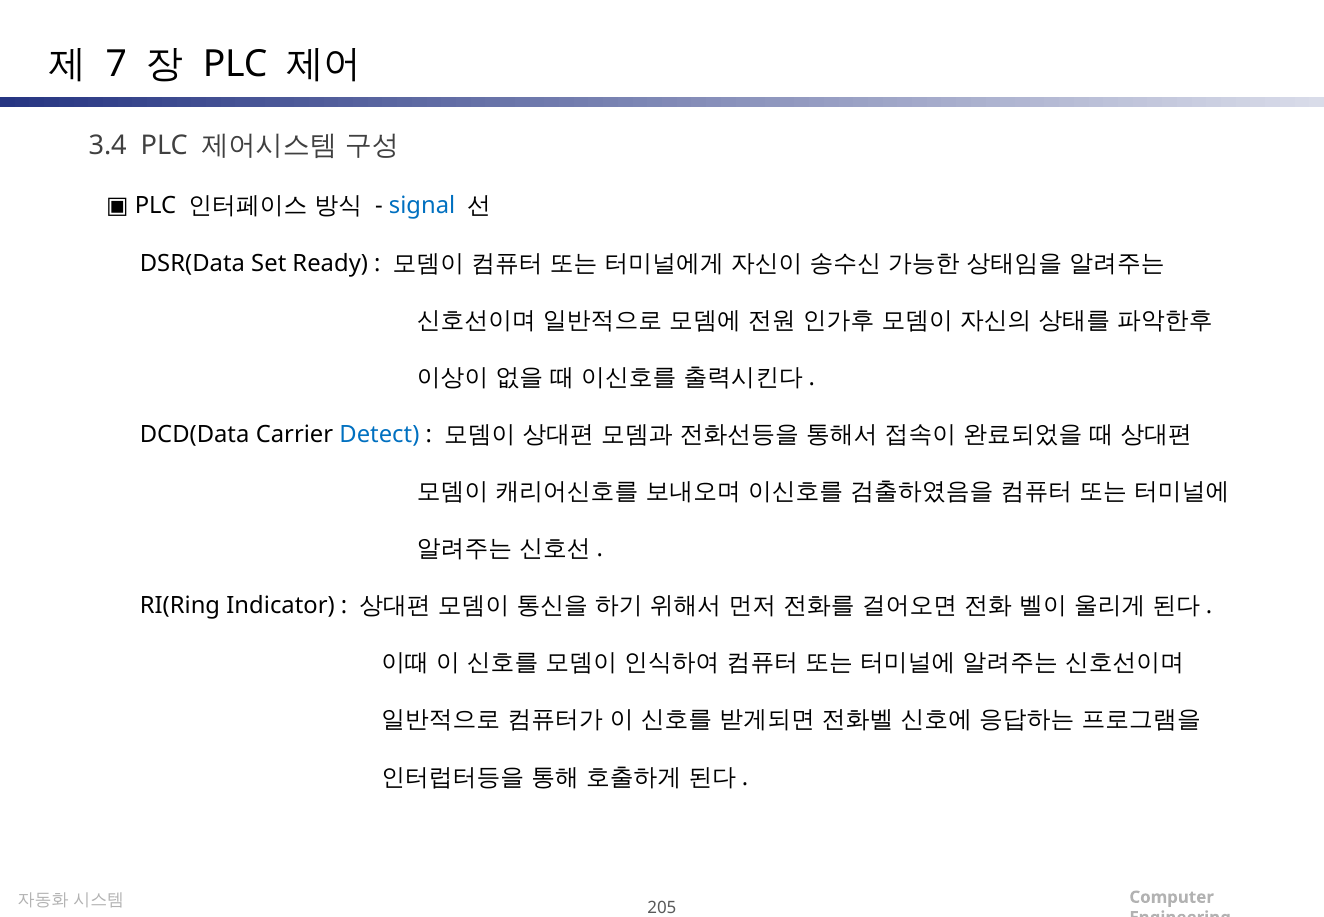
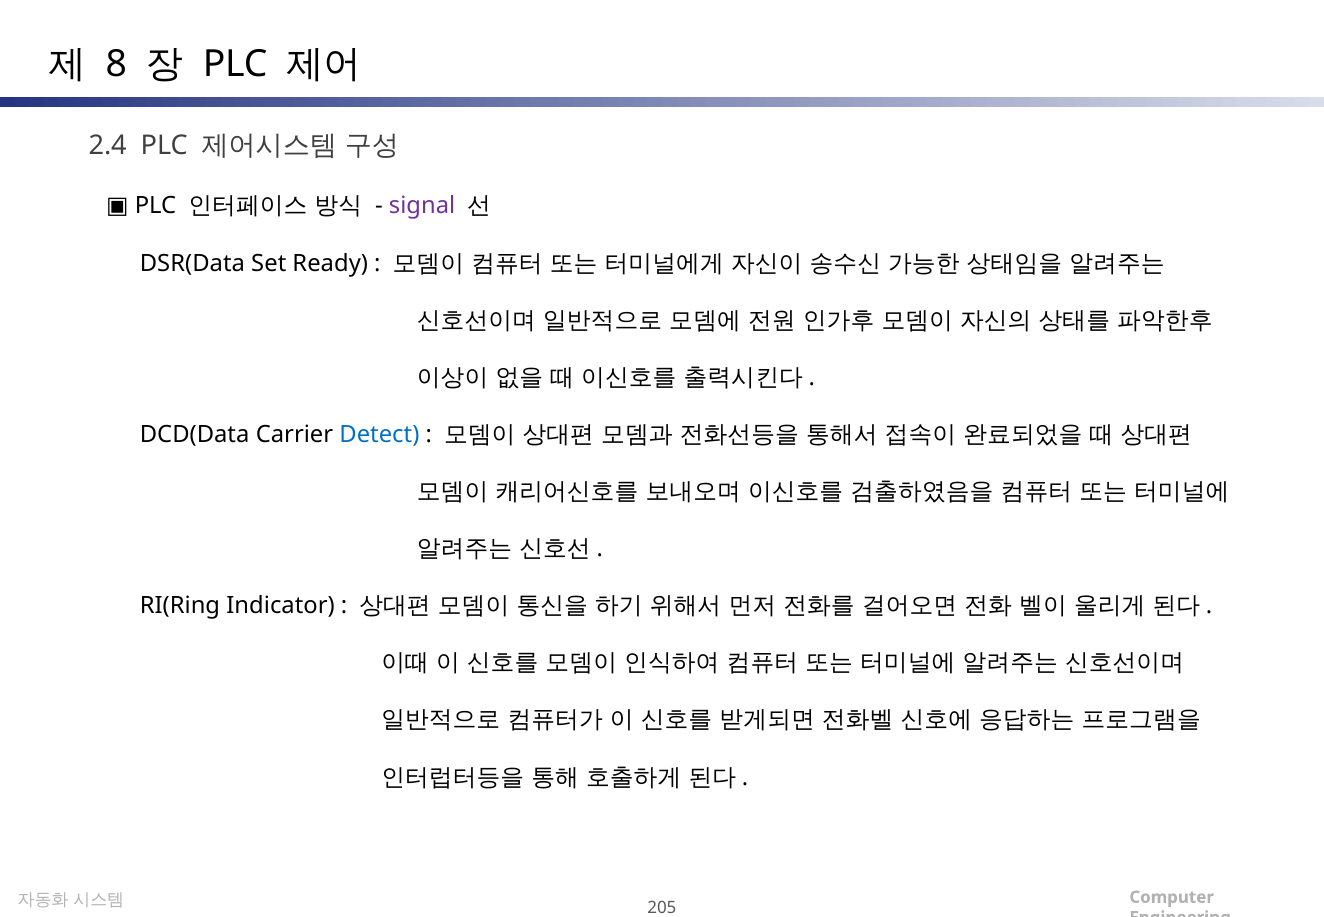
7: 7 -> 8 (116, 65)
3.4: 3.4 -> 2.4 (108, 146)
signal colour: blue -> purple (422, 206)
